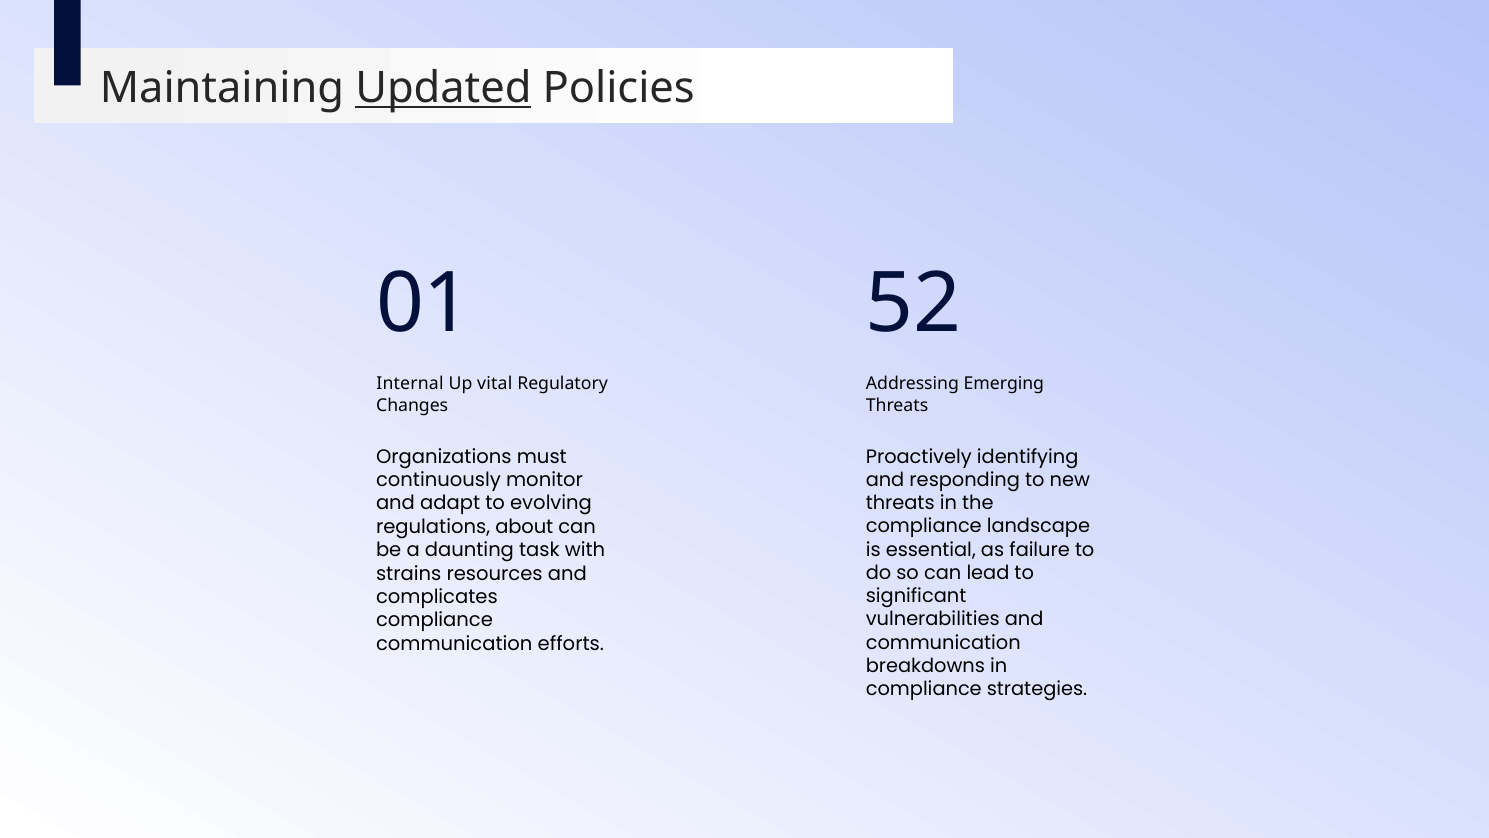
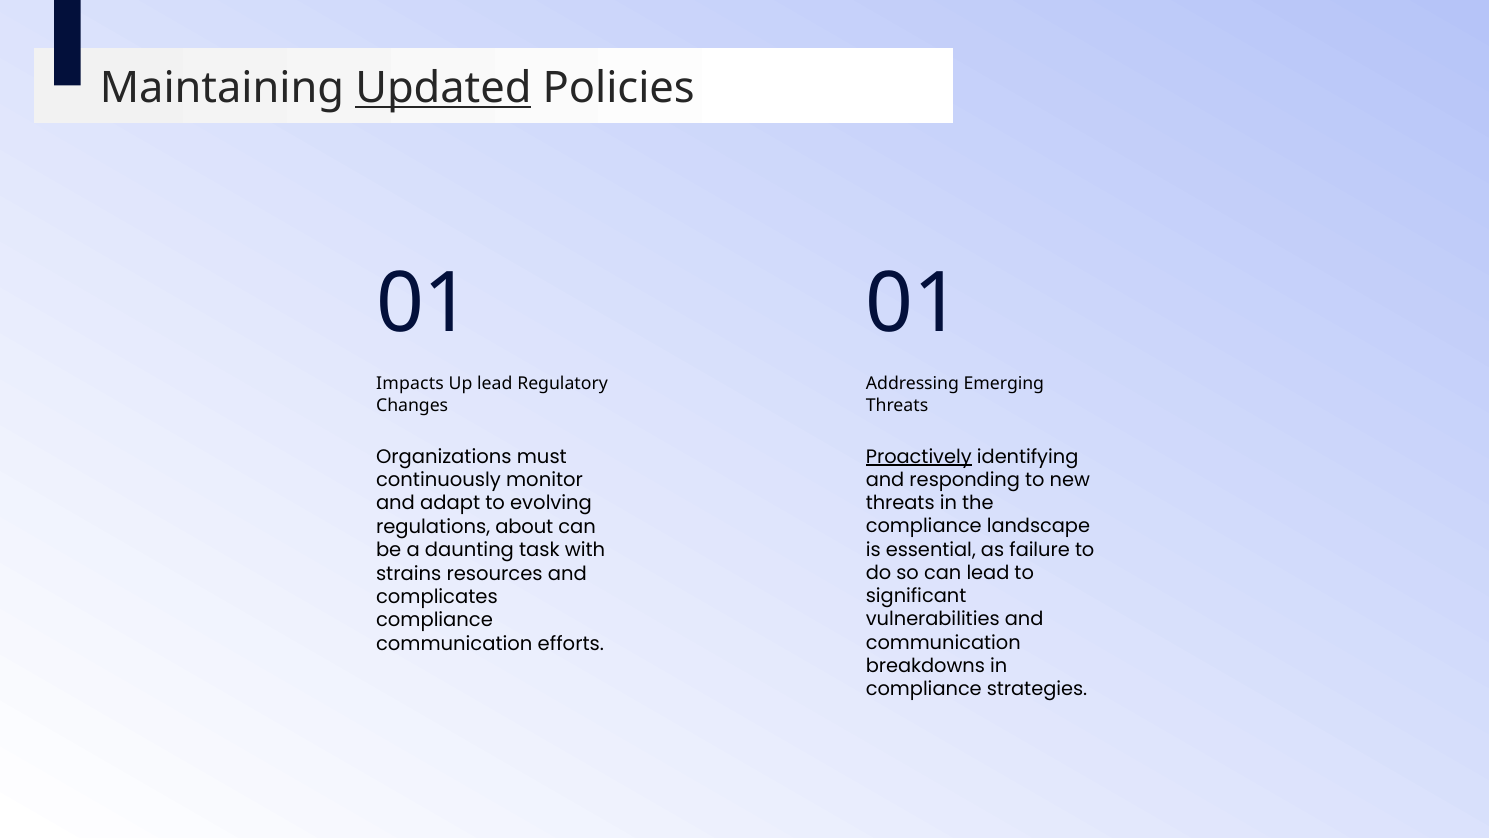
01 52: 52 -> 01 (914, 304)
Internal: Internal -> Impacts (410, 384)
Up vital: vital -> lead (495, 384)
Proactively underline: none -> present (919, 456)
